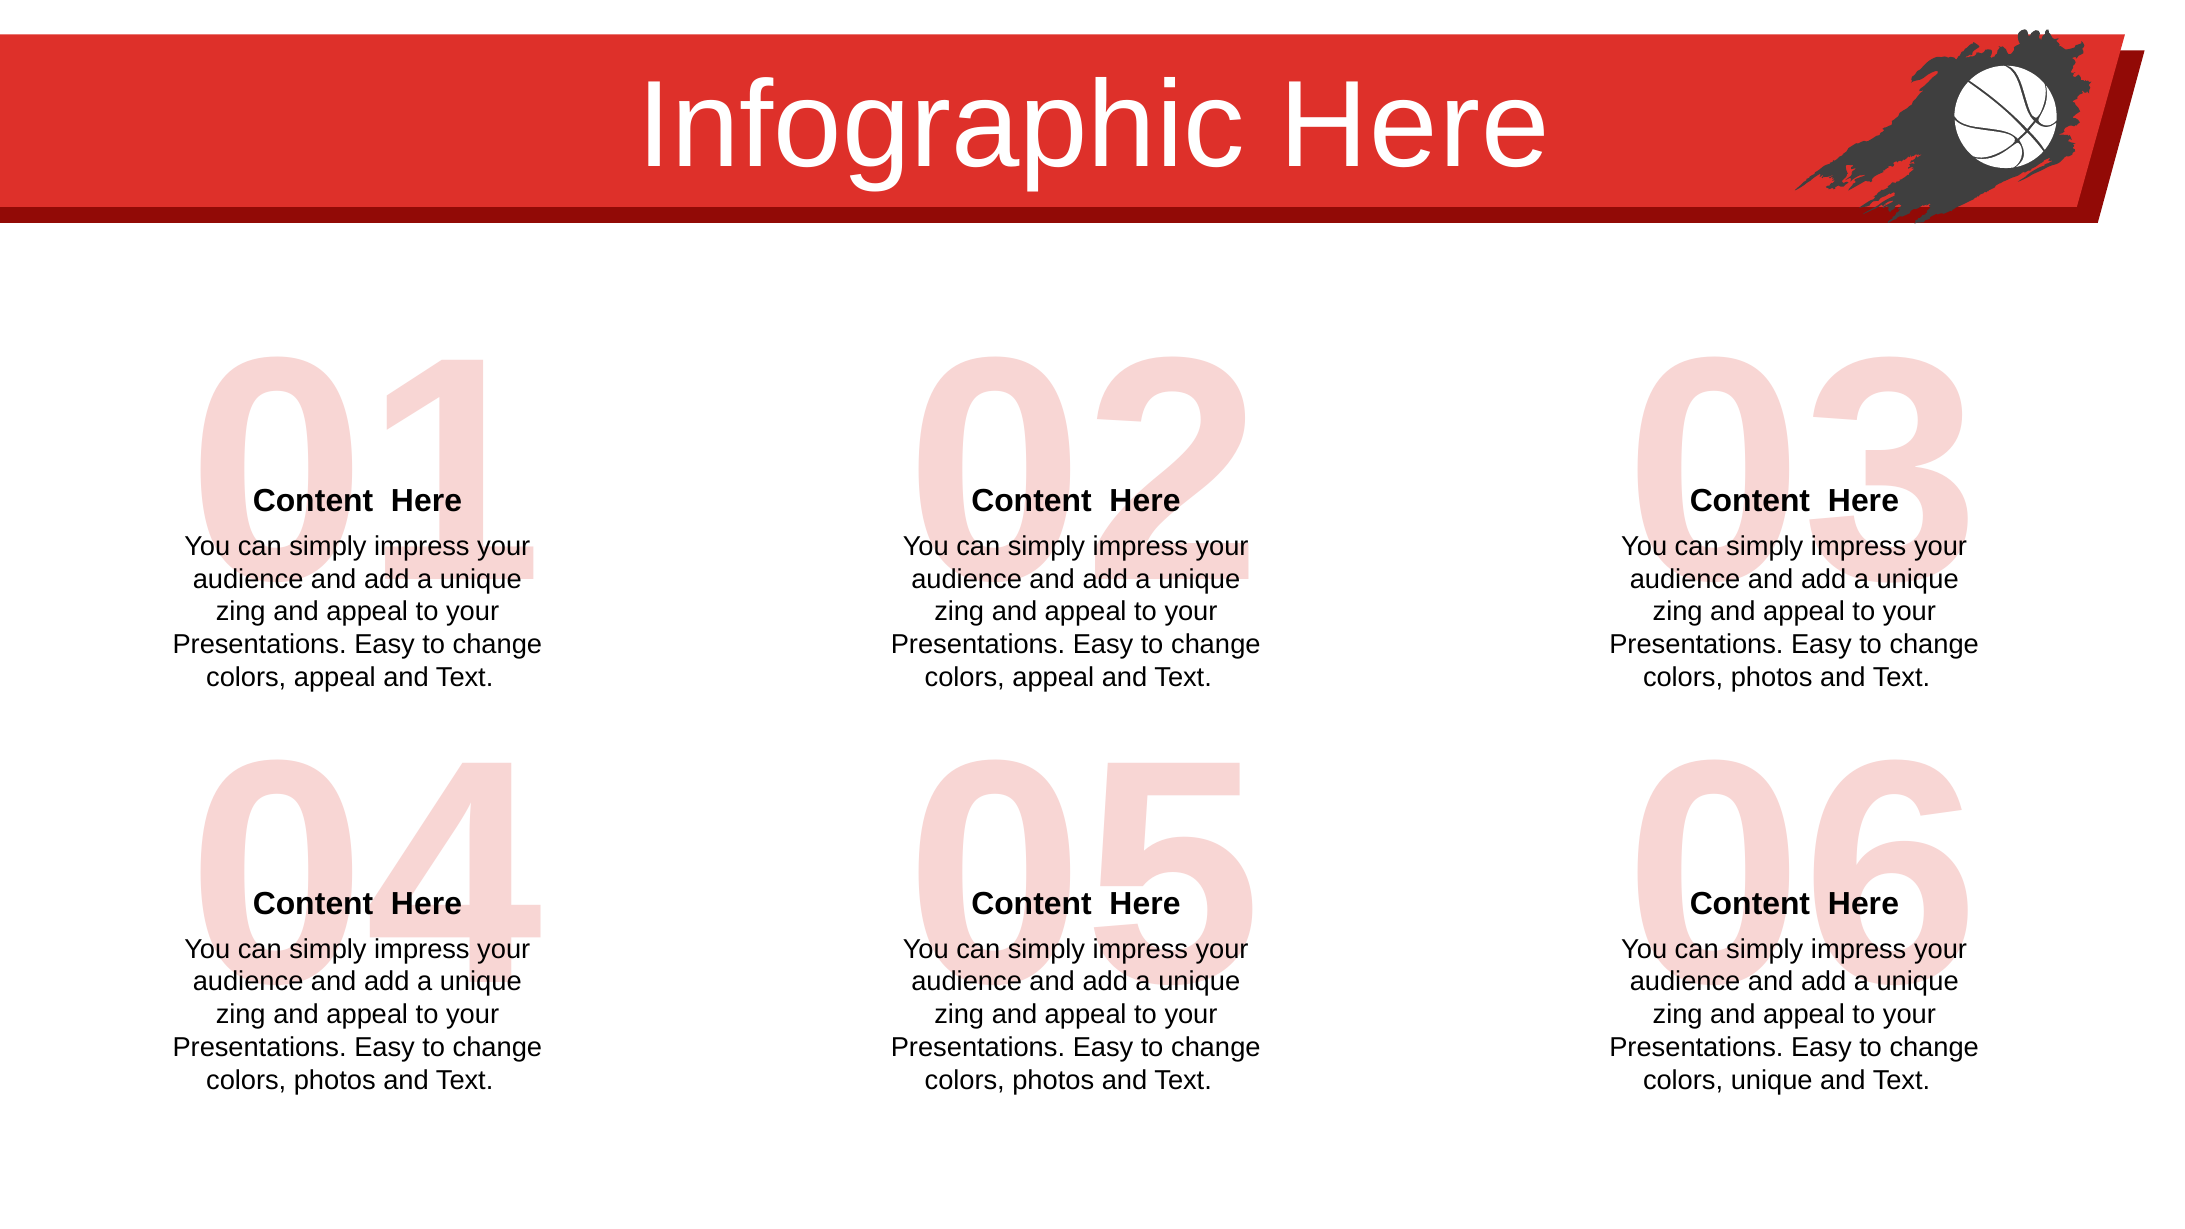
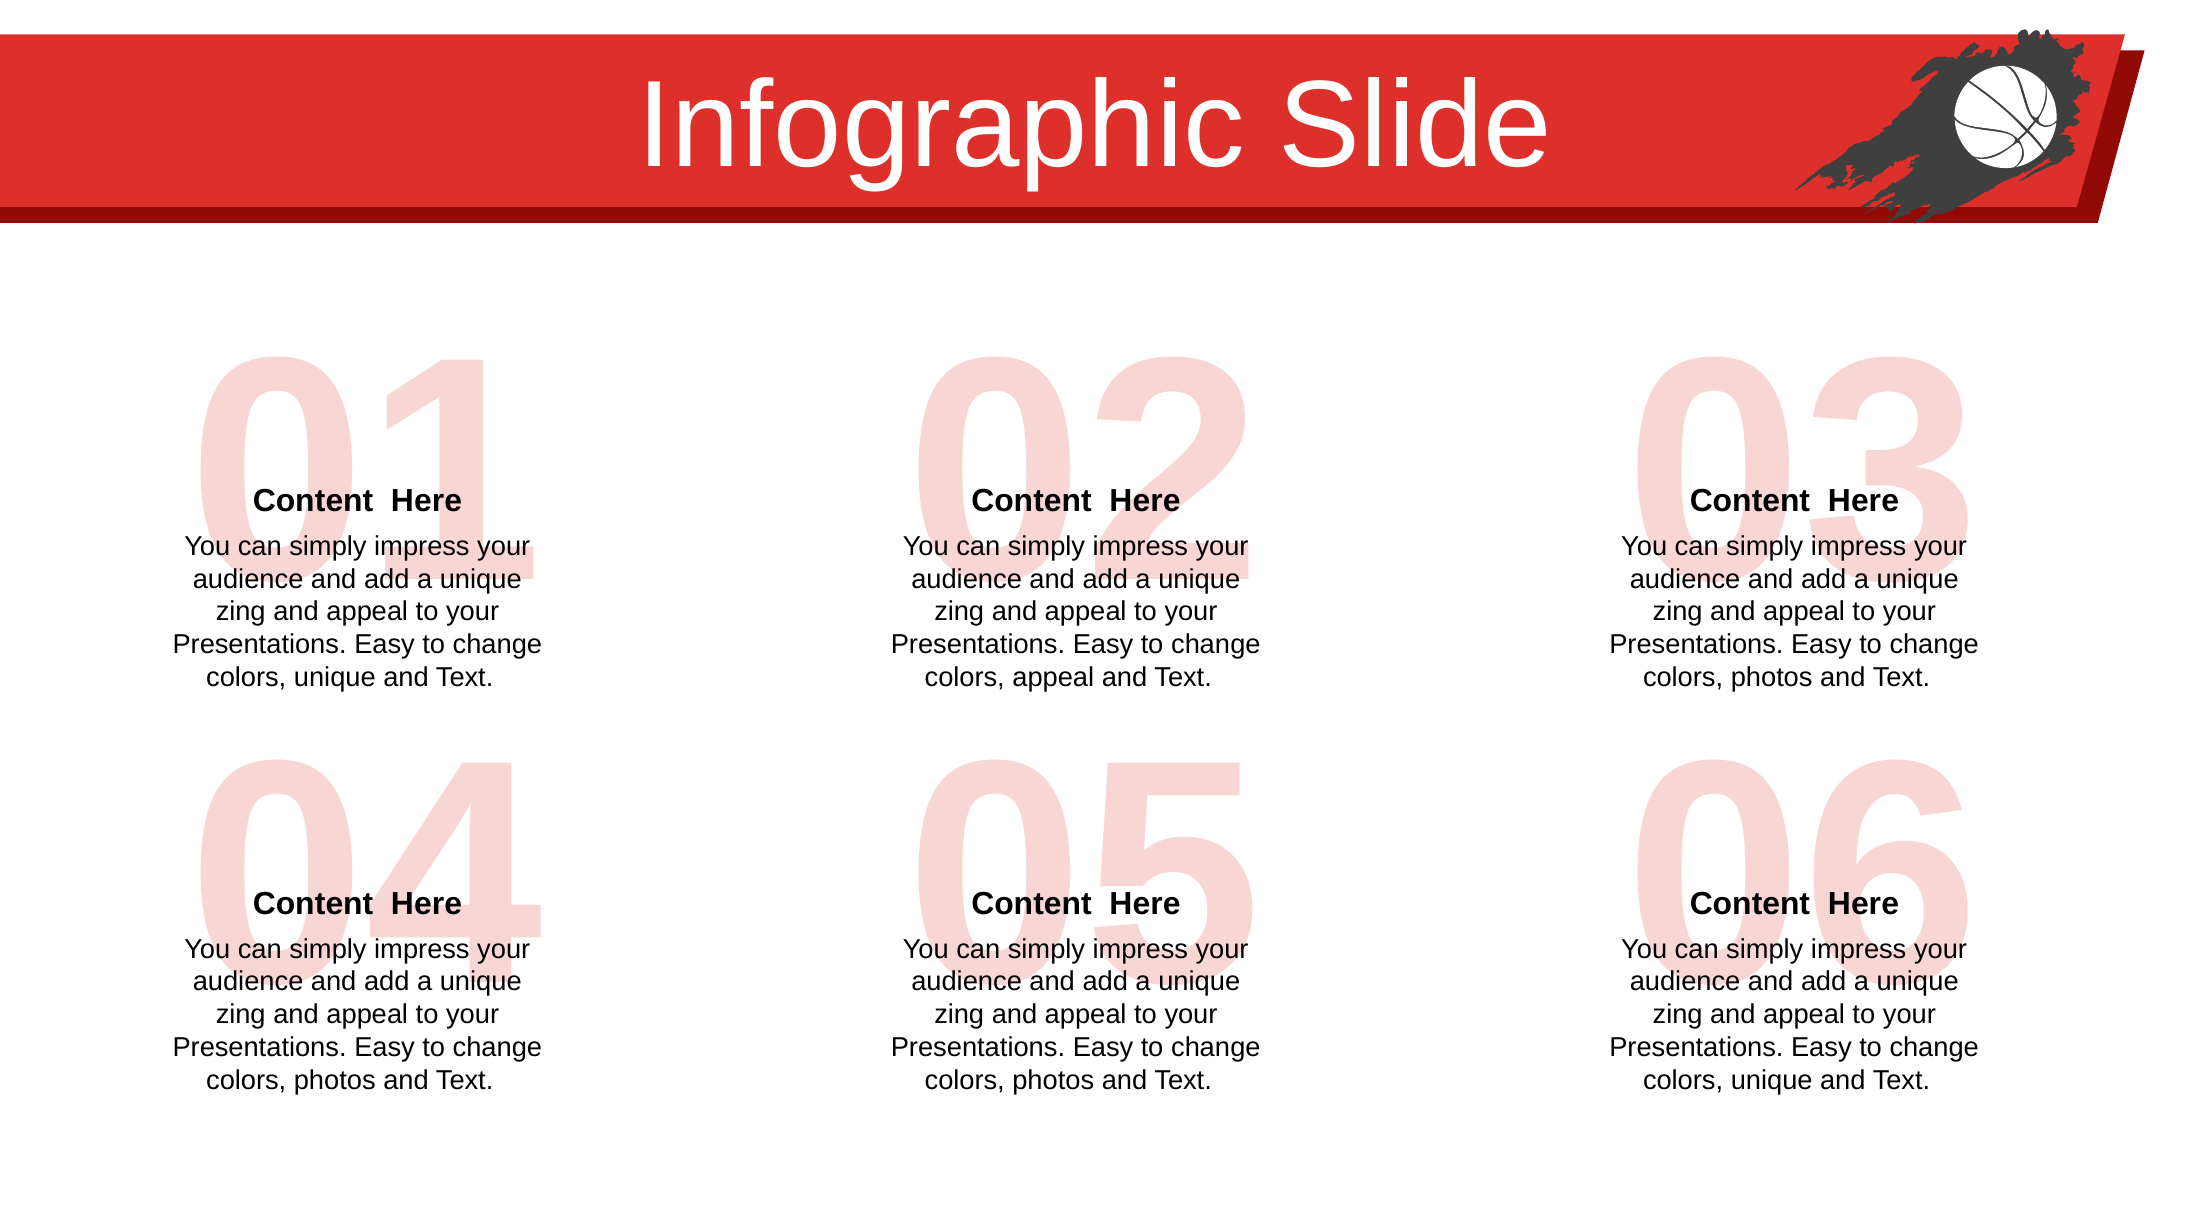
Infographic Here: Here -> Slide (1415, 126)
appeal: appeal -> unique (335, 678)
